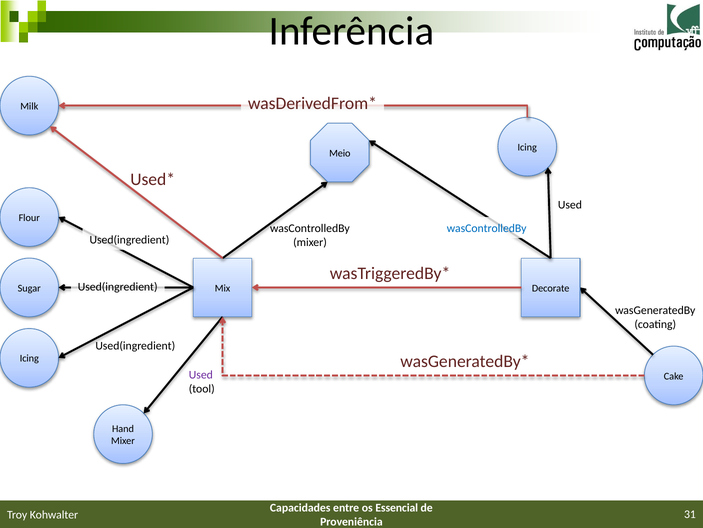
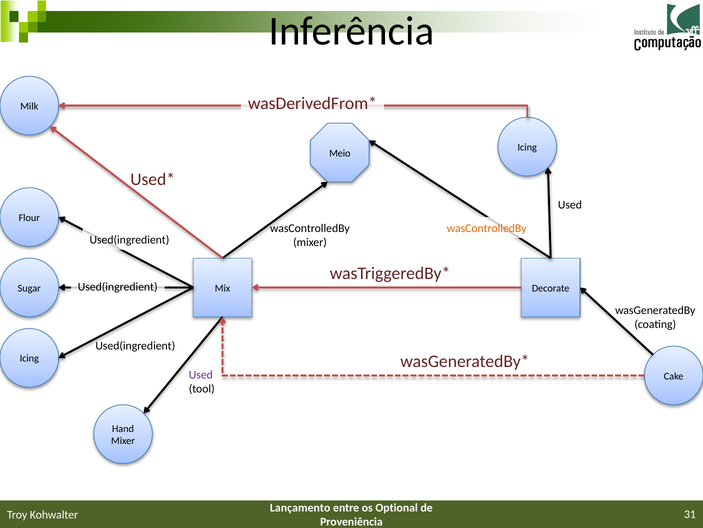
wasControlledBy colour: blue -> orange (487, 228)
Capacidades: Capacidades -> Lançamento (300, 507)
Essencial: Essencial -> Optional (397, 507)
